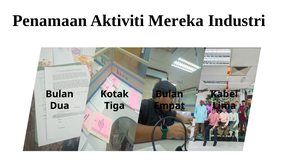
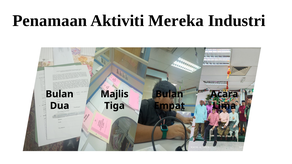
Kotak: Kotak -> Majlis (114, 94)
Kabel: Kabel -> Acara (224, 94)
